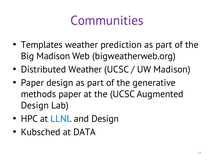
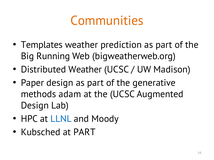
Communities colour: purple -> orange (107, 21)
Big Madison: Madison -> Running (53, 56)
methods paper: paper -> adam (70, 94)
and Design: Design -> Moody (105, 119)
at DATA: DATA -> PART (84, 132)
